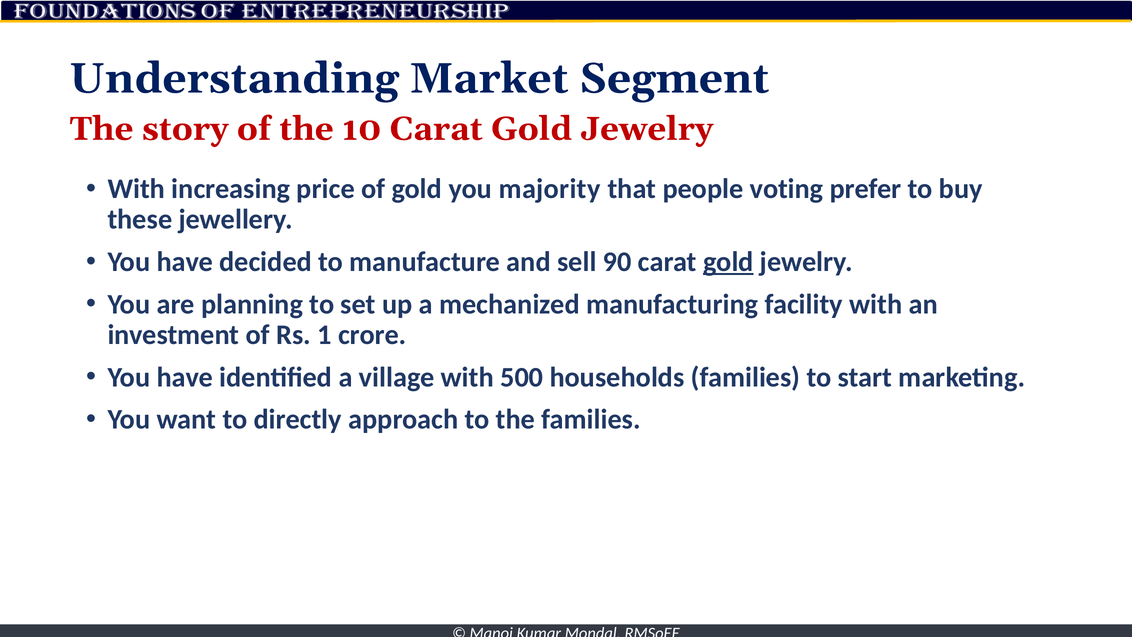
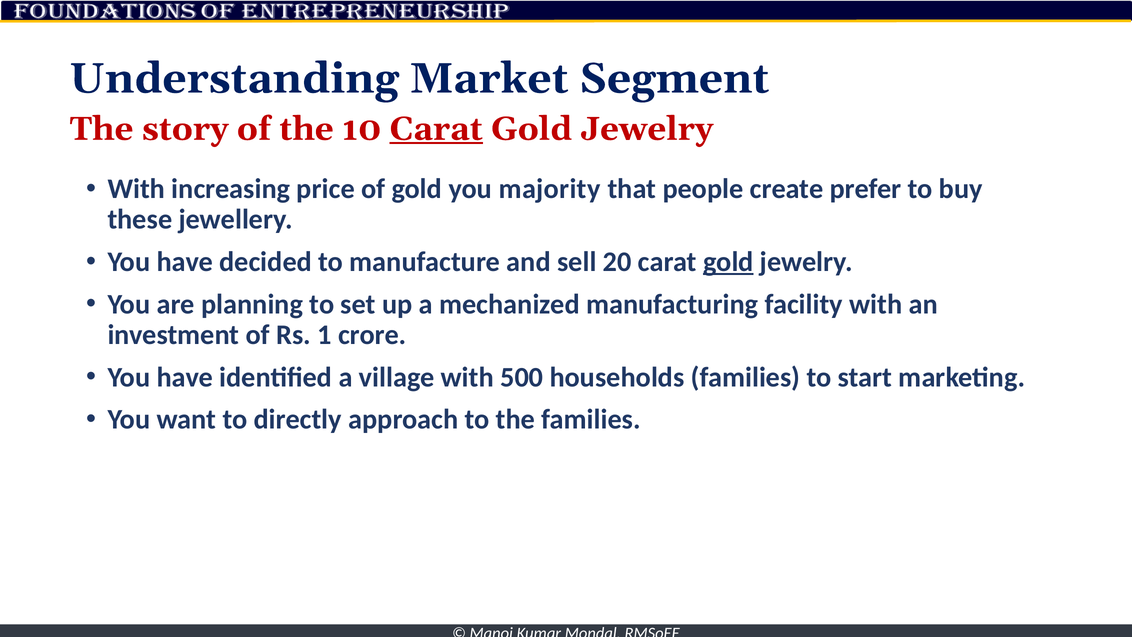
Carat underline: none -> present (436, 129)
voting: voting -> create (787, 189)
90: 90 -> 20 (617, 262)
